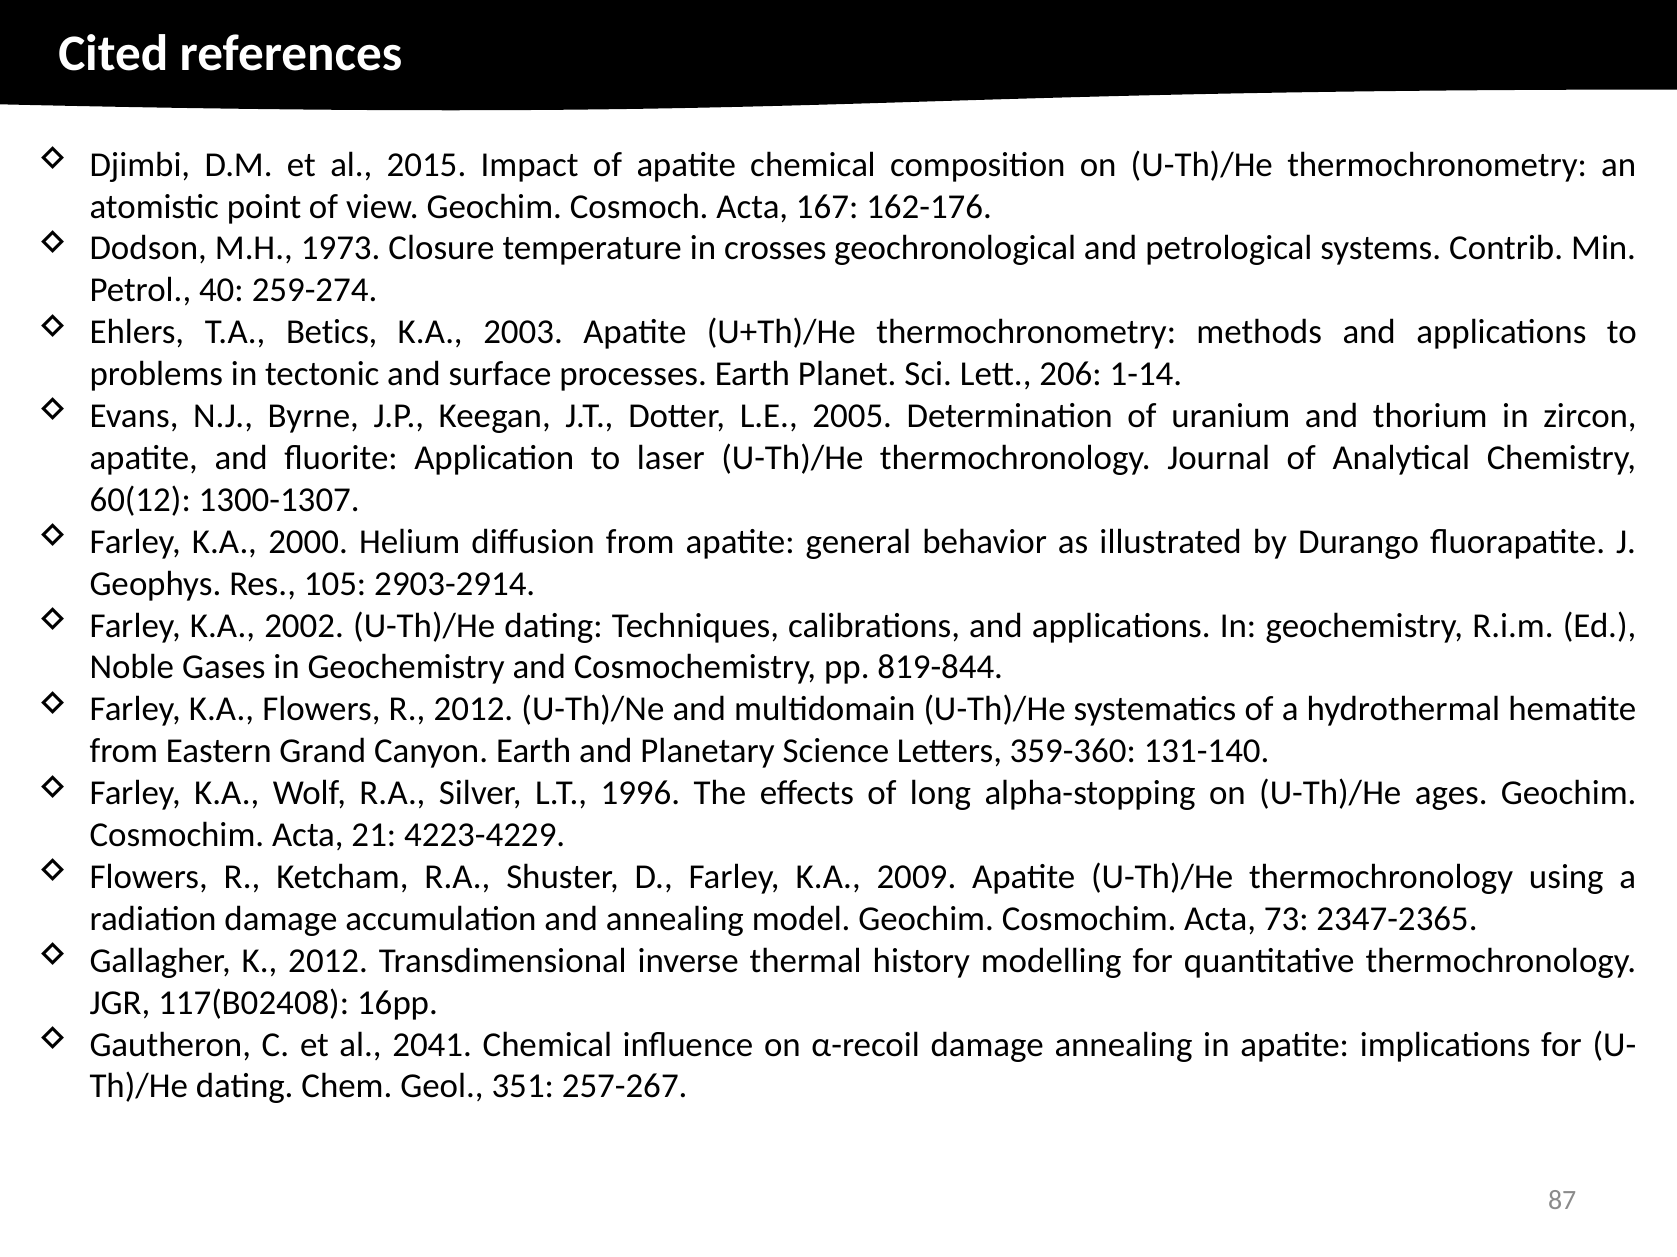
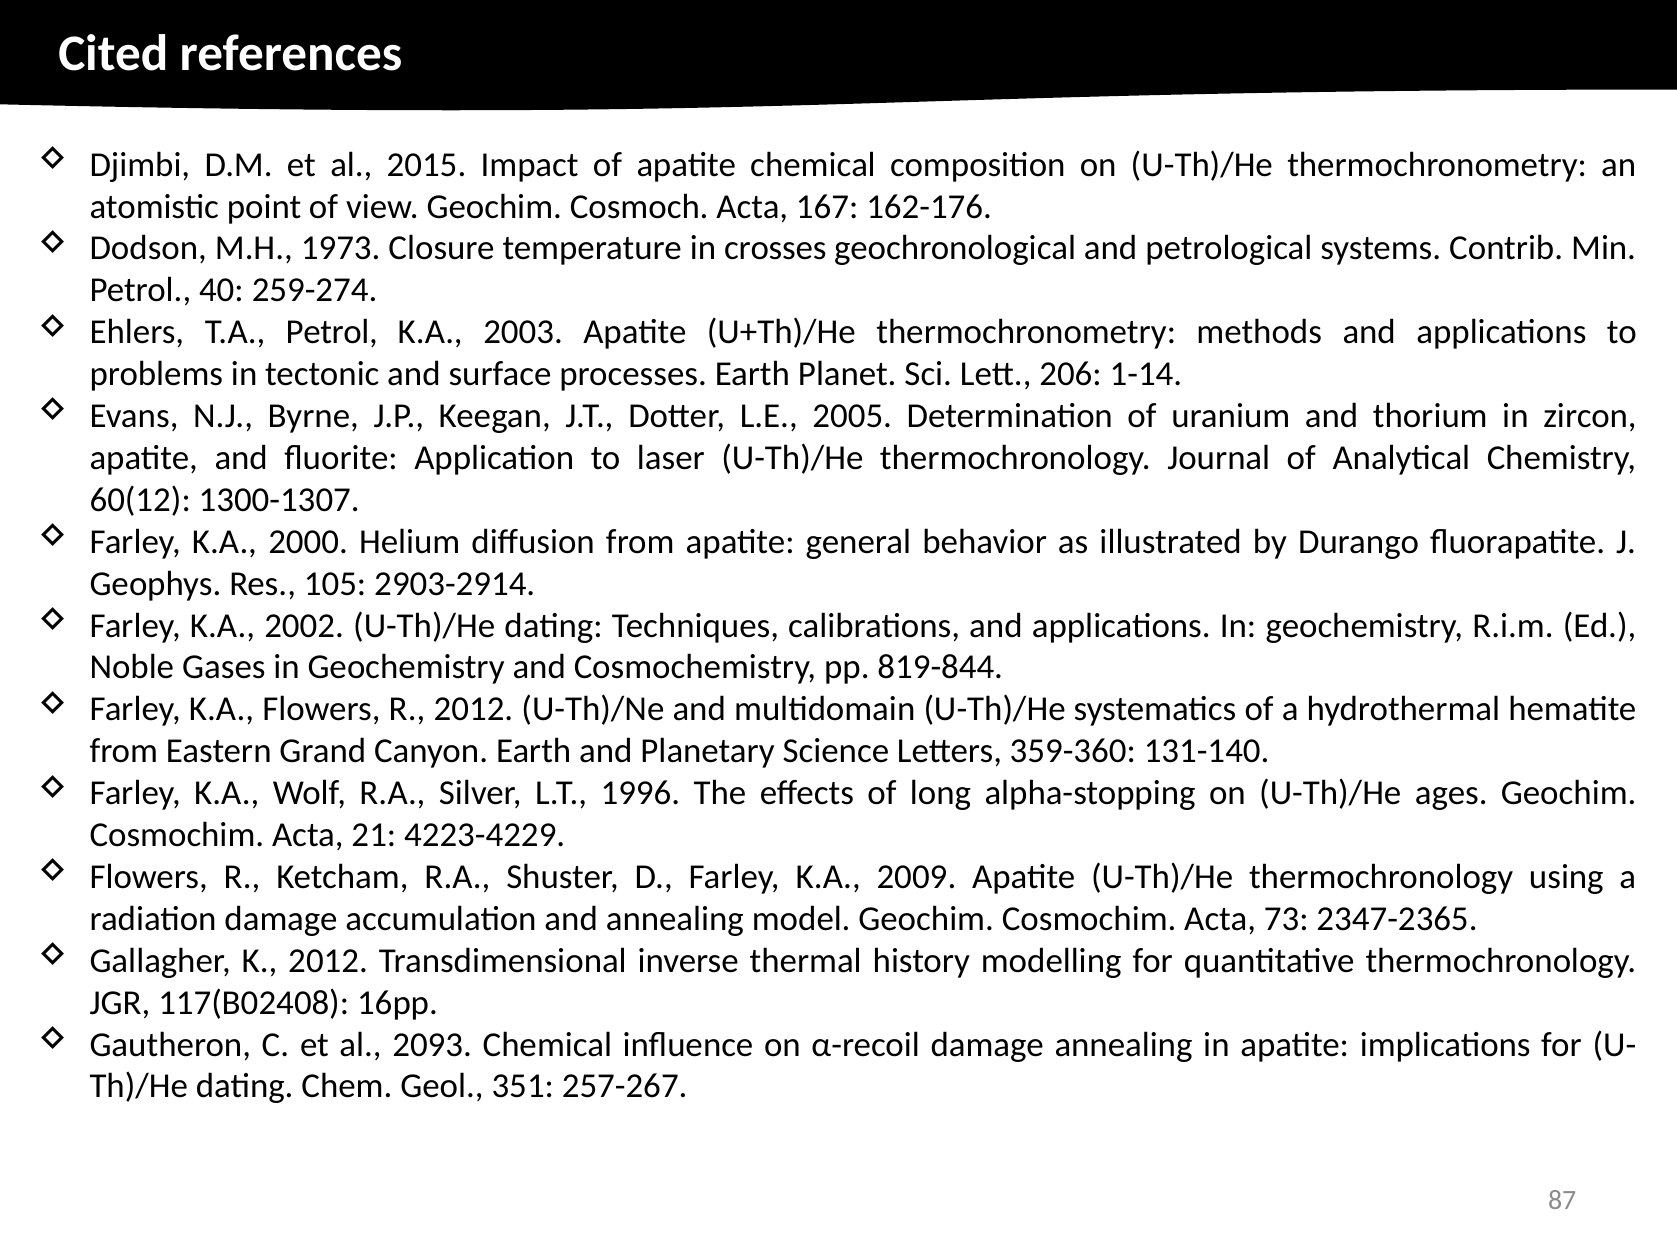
T.A Betics: Betics -> Petrol (332, 332)
2041: 2041 -> 2093 (432, 1045)
